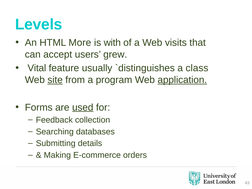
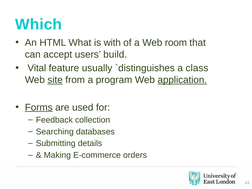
Levels: Levels -> Which (39, 24)
More: More -> What (80, 43)
visits: visits -> room (176, 43)
grew: grew -> build (115, 54)
Forms underline: none -> present (39, 107)
used underline: present -> none (83, 107)
